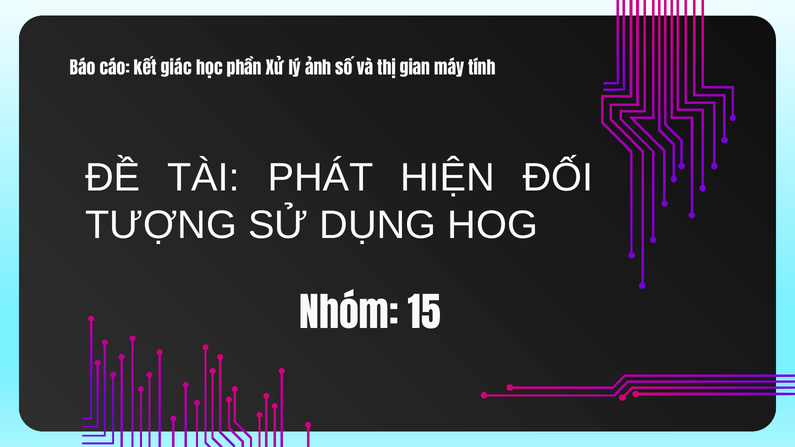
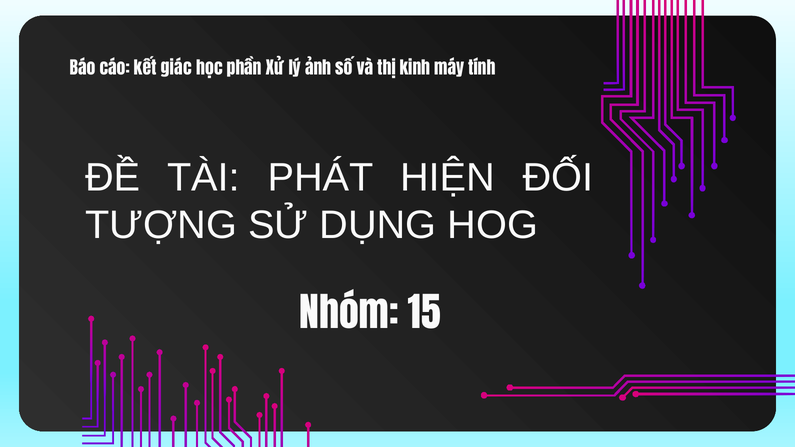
gian: gian -> kinh (415, 69)
